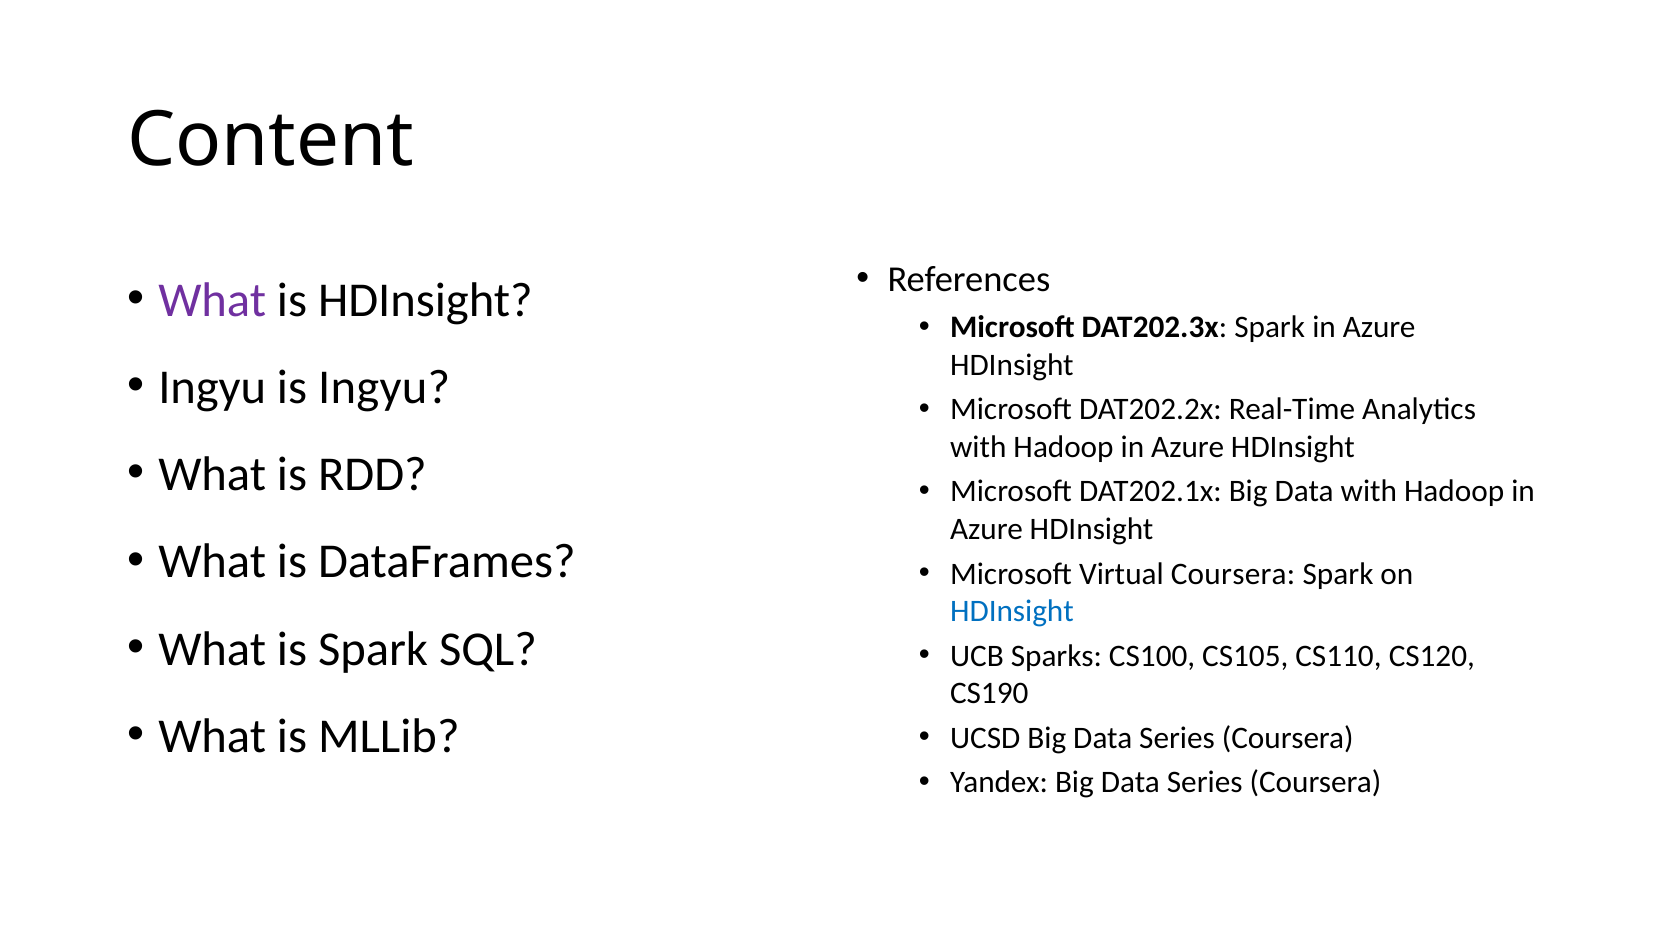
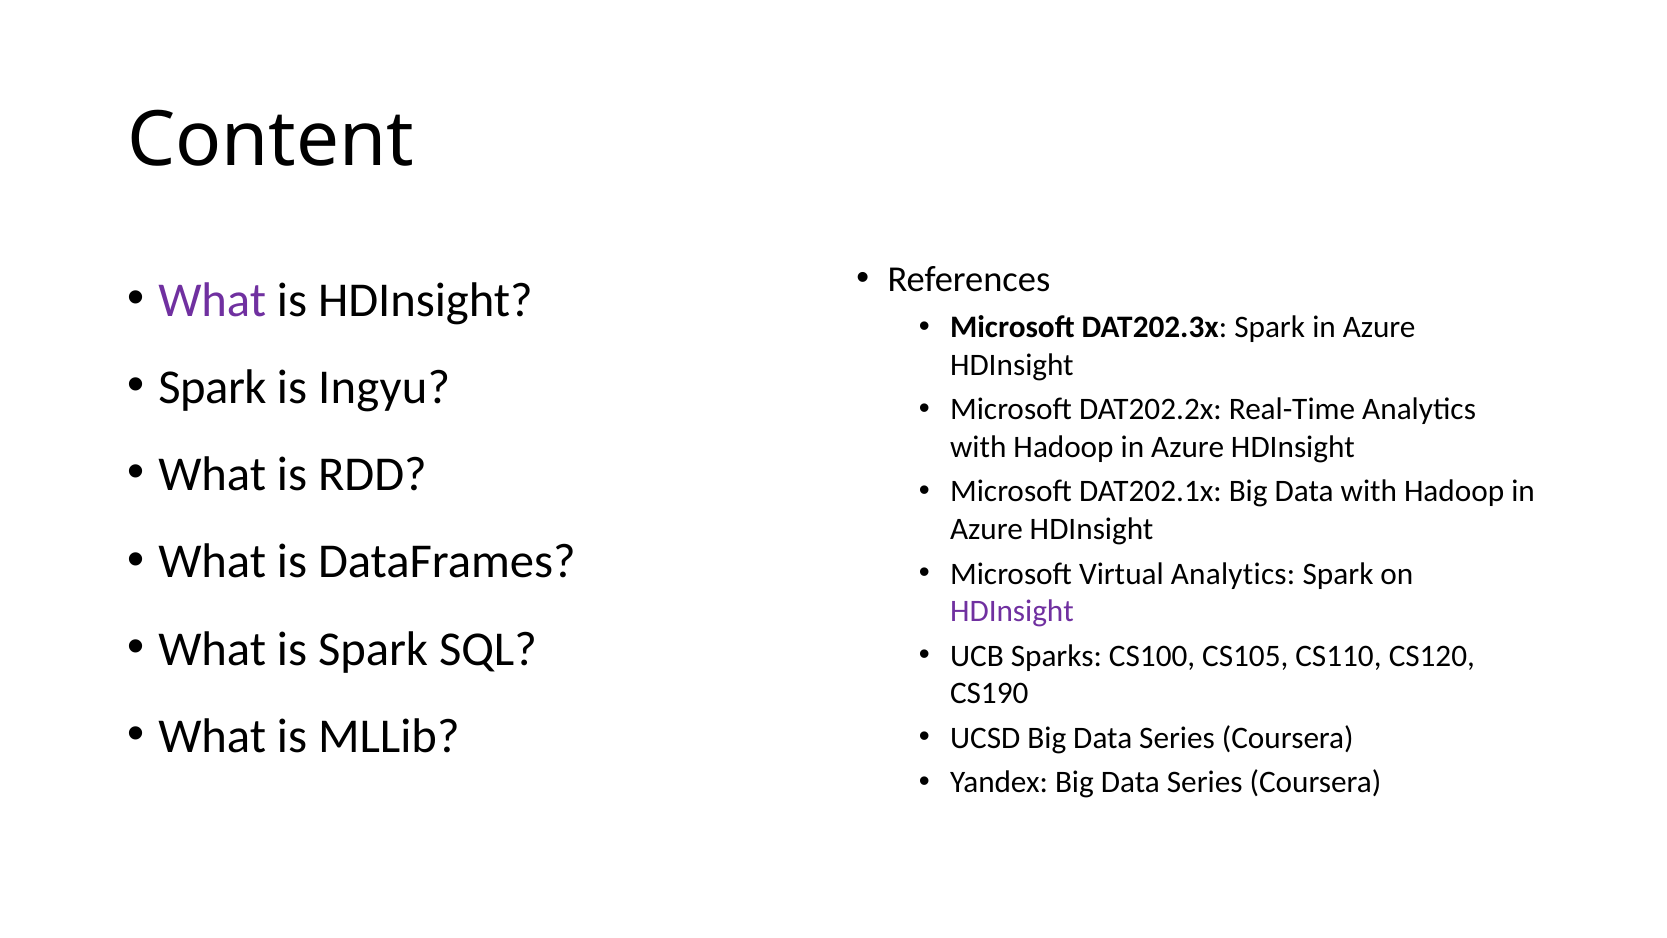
Ingyu: Ingyu -> Spark (212, 387)
Virtual Coursera: Coursera -> Analytics (1233, 574)
HDInsight colour: blue -> purple (1012, 611)
